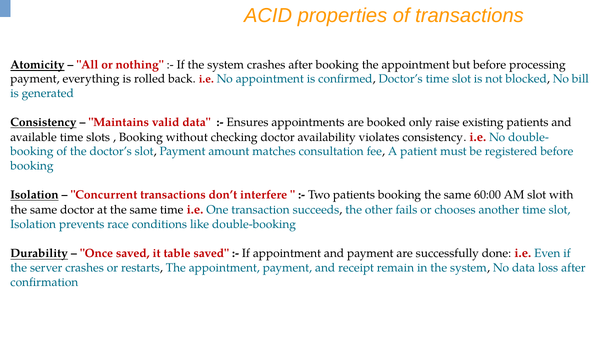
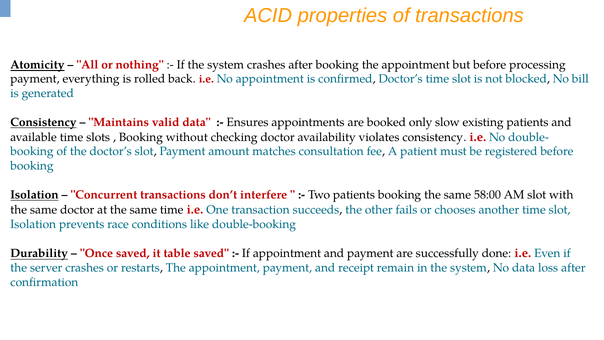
raise: raise -> slow (447, 122)
60:00: 60:00 -> 58:00 (487, 194)
